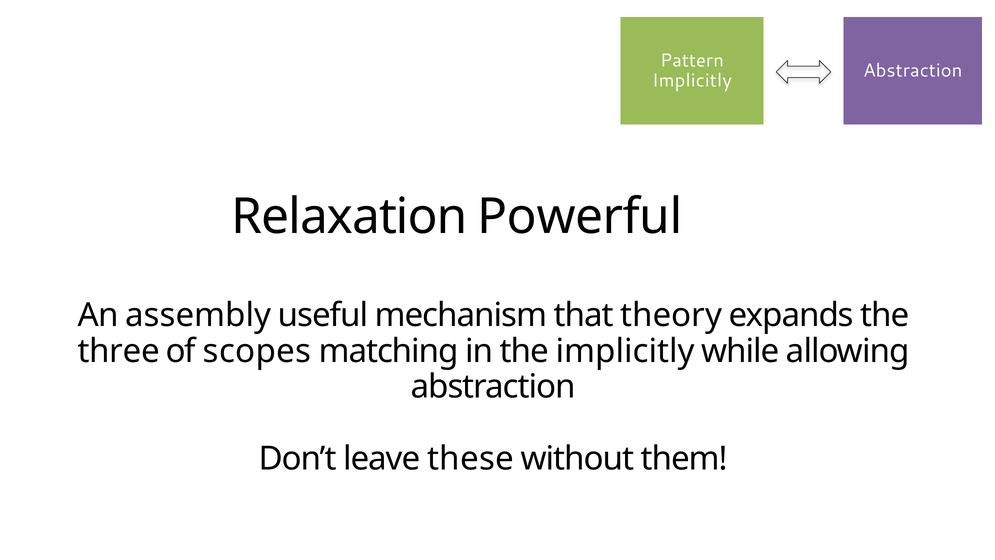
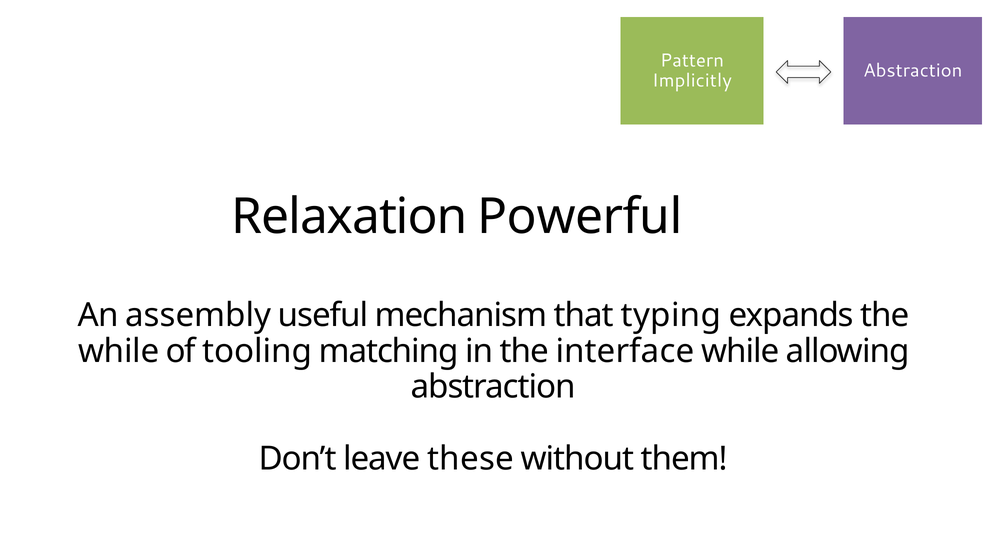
theory: theory -> typing (671, 315)
three: three -> while (119, 351)
scopes: scopes -> tooling (257, 351)
the implicitly: implicitly -> interface (625, 351)
